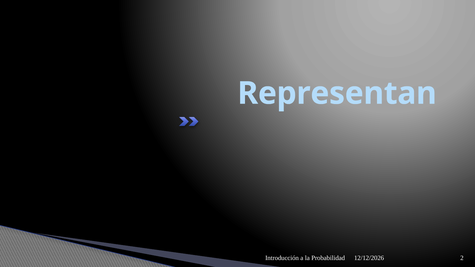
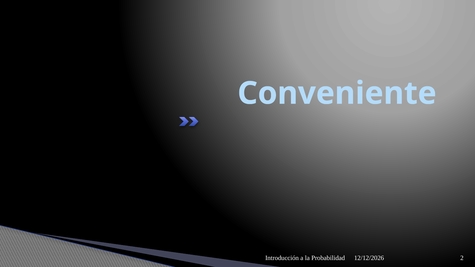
Representan: Representan -> Conveniente (337, 93)
